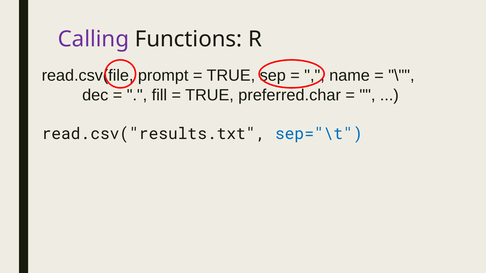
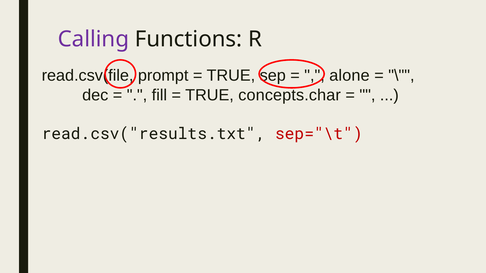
name: name -> alone (349, 76)
preferred.char: preferred.char -> concepts.char (290, 95)
sep="\t colour: blue -> red (319, 134)
